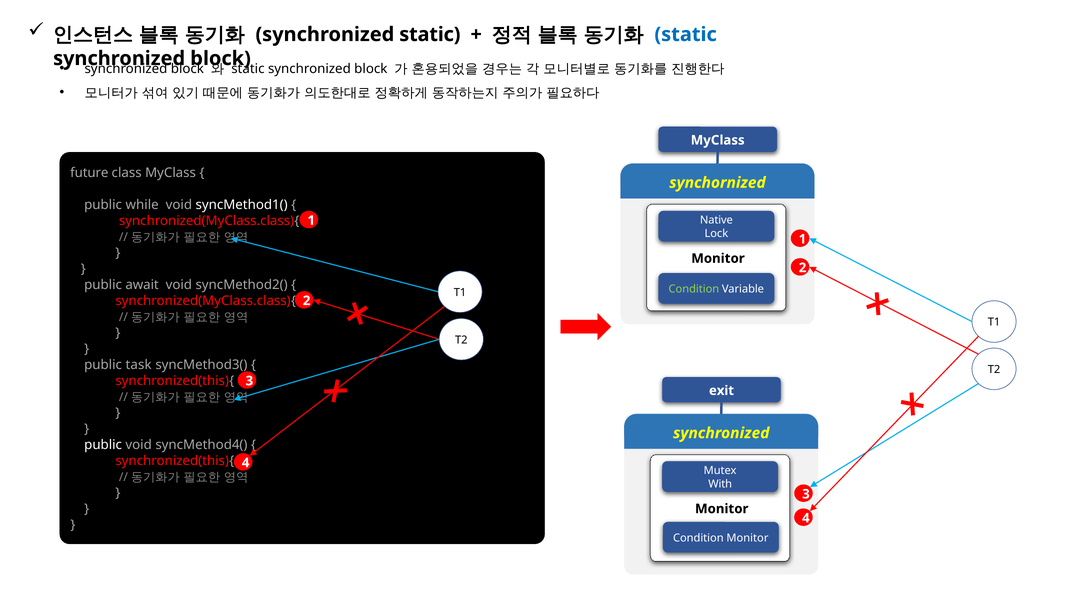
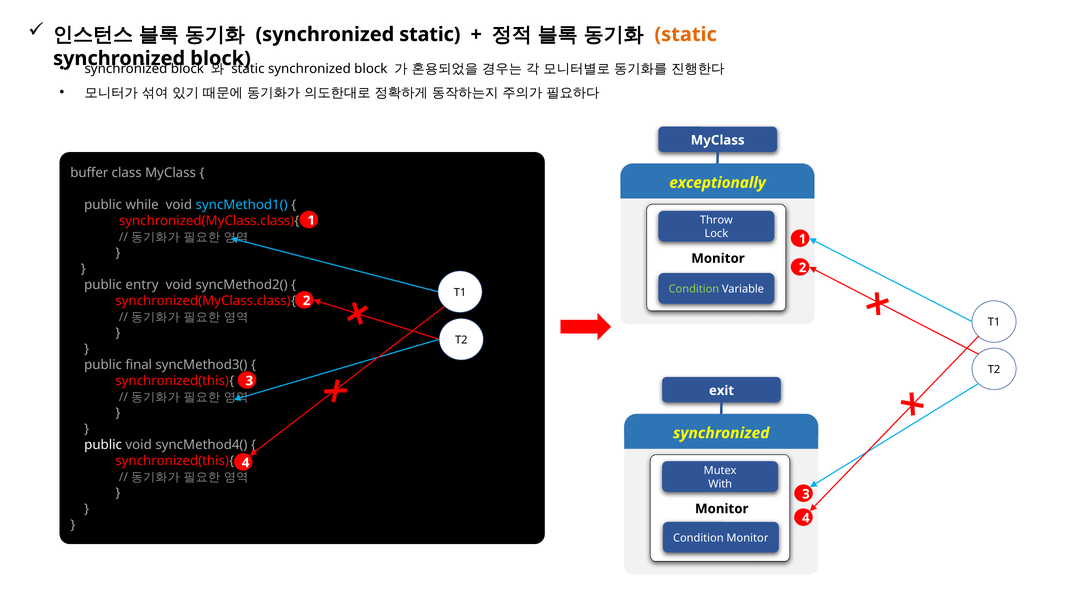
static colour: blue -> orange (686, 34)
future: future -> buffer (89, 173)
synchornized: synchornized -> exceptionally (718, 183)
syncMethod1( colour: white -> light blue (242, 205)
Native: Native -> Throw (716, 220)
await: await -> entry (142, 285)
task: task -> final (139, 365)
